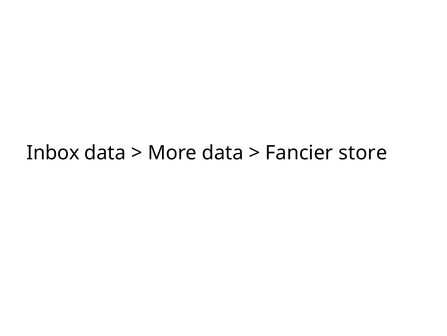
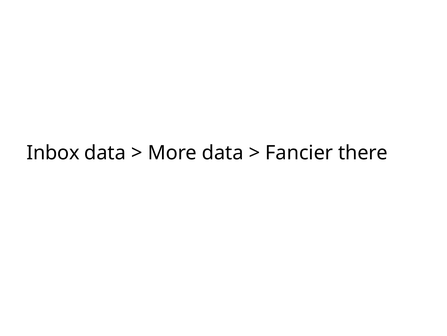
store: store -> there (363, 153)
